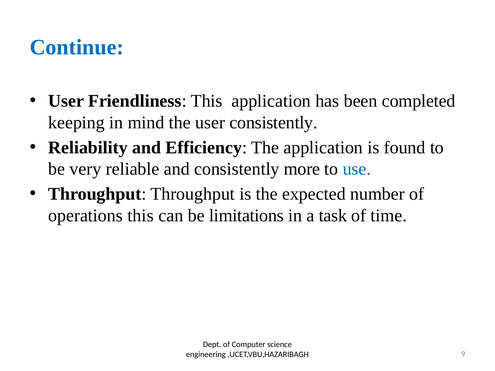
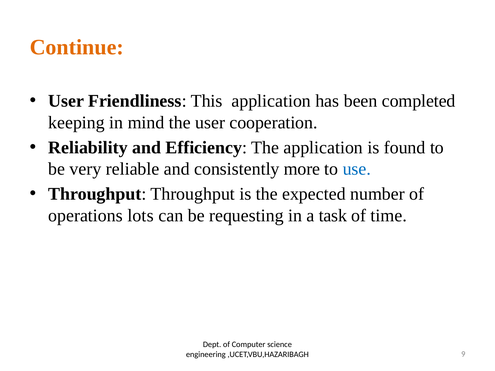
Continue colour: blue -> orange (77, 47)
user consistently: consistently -> cooperation (273, 123)
operations this: this -> lots (141, 216)
limitations: limitations -> requesting (246, 216)
